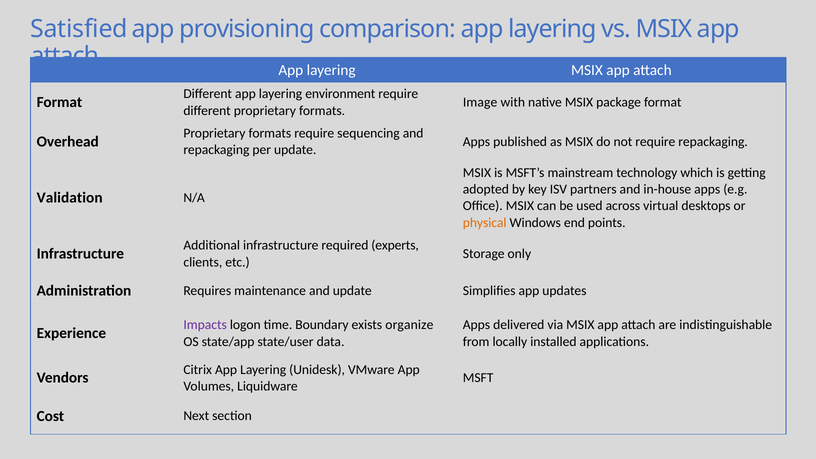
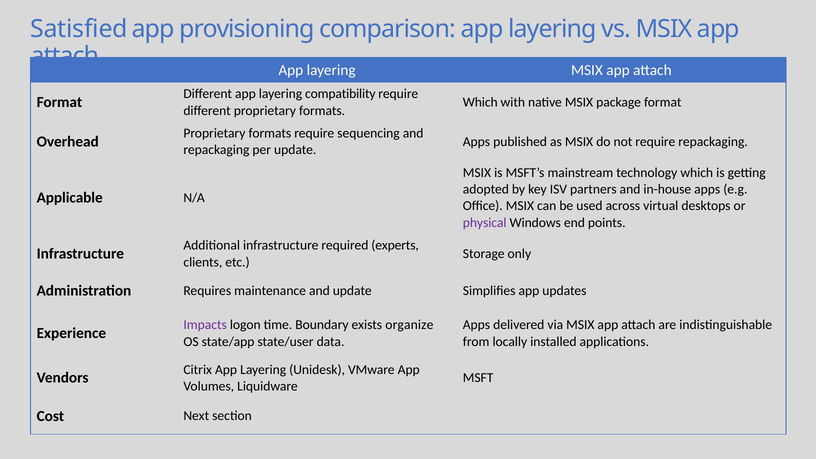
environment: environment -> compatibility (340, 94)
Image: Image -> Which (480, 102)
Validation: Validation -> Applicable (70, 198)
physical colour: orange -> purple (485, 223)
